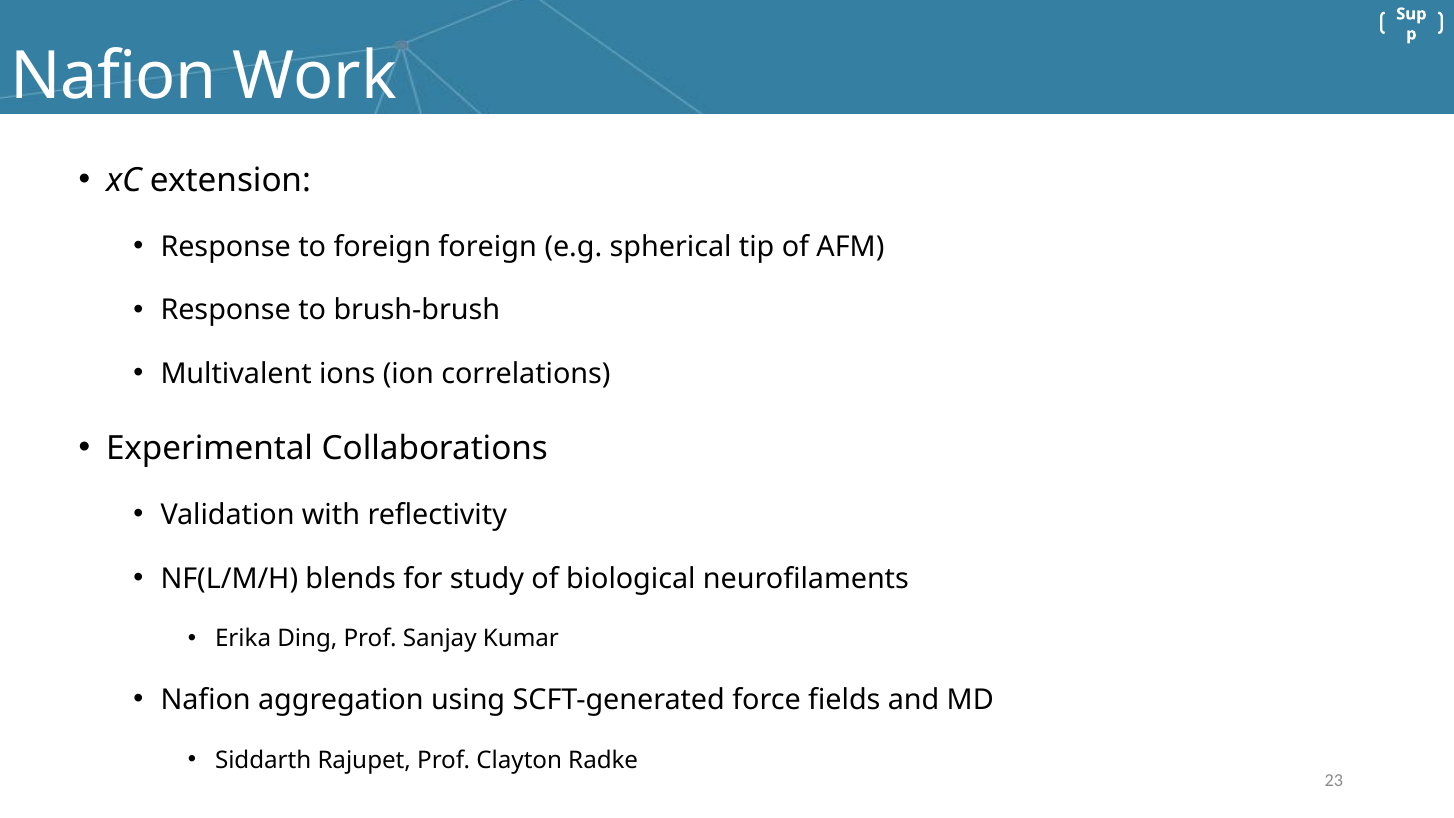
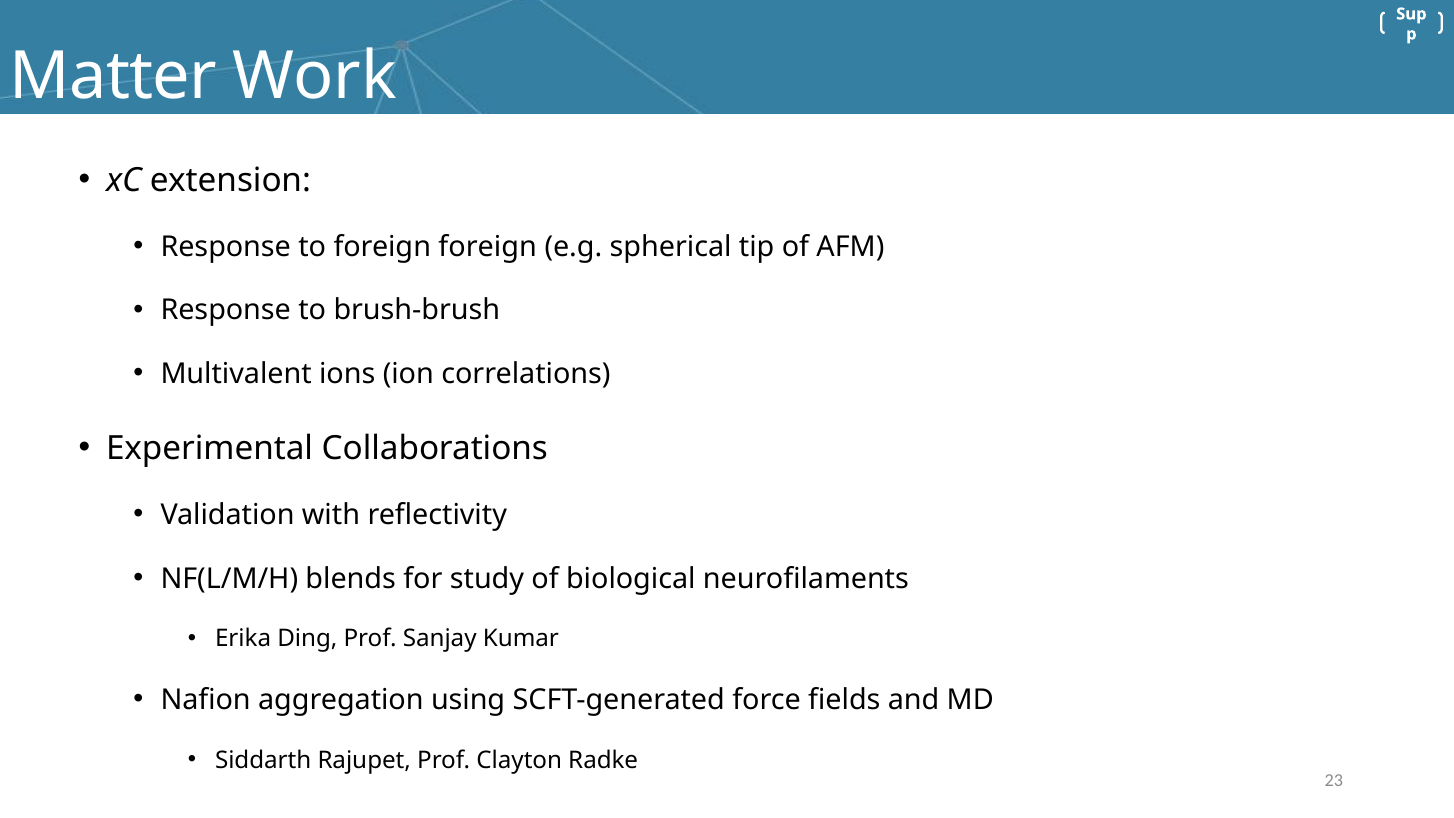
Nafion: Nafion -> Matter (114, 76)
